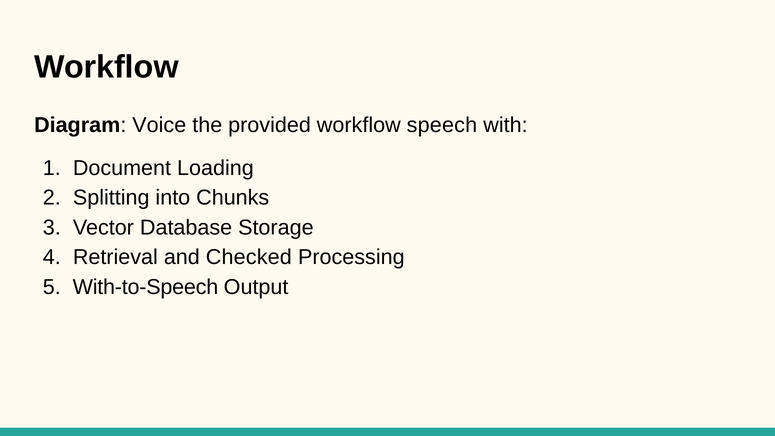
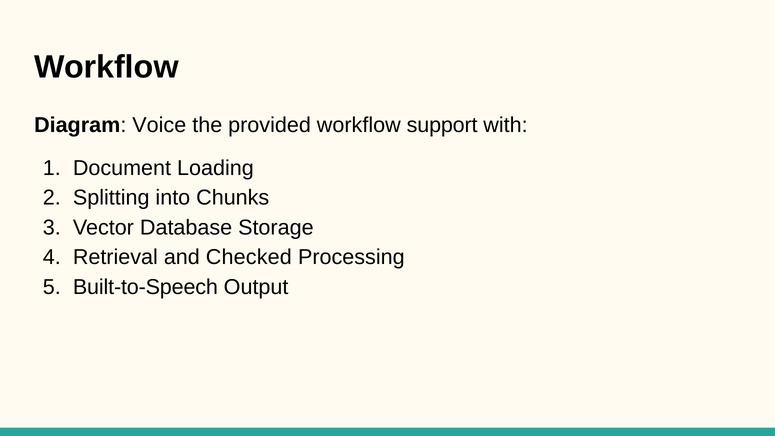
speech: speech -> support (442, 125)
With-to-Speech: With-to-Speech -> Built-to-Speech (145, 287)
